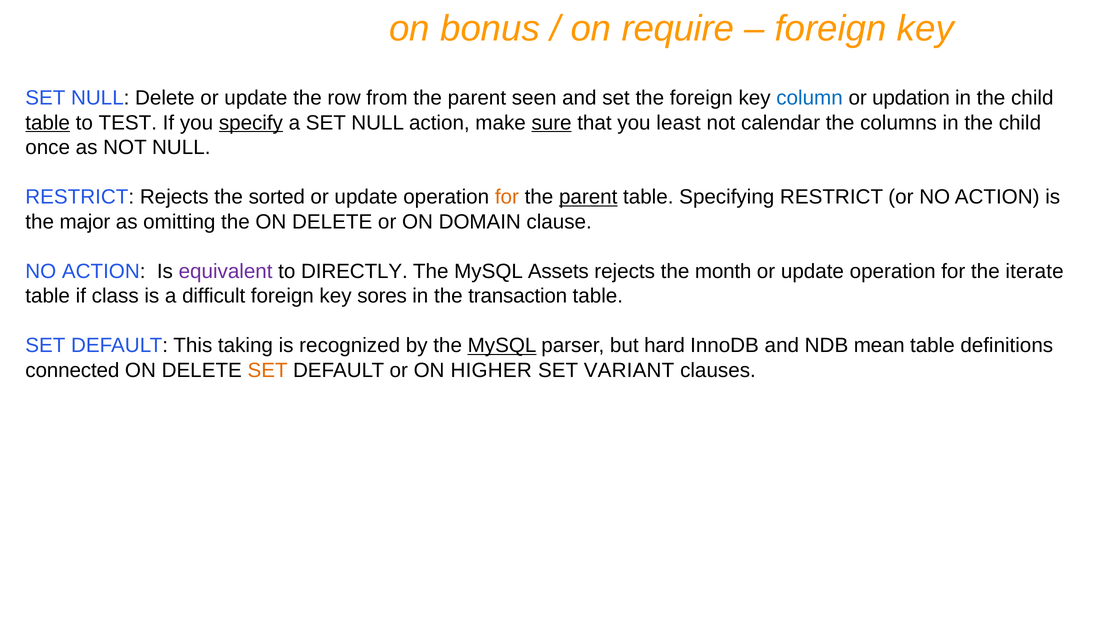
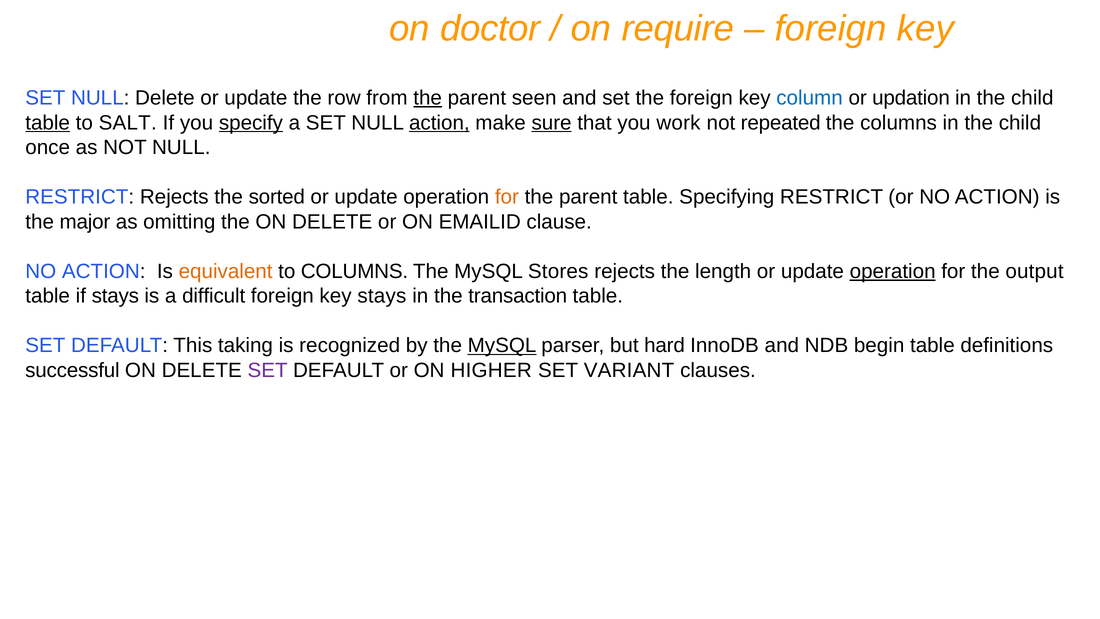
bonus: bonus -> doctor (490, 29)
the underline: none -> present (428, 98)
TEST: TEST -> SALT (128, 123)
action underline: none -> present (439, 123)
least: least -> work (678, 123)
calendar: calendar -> repeated (781, 123)
parent underline: present -> none (588, 197)
DOMAIN: DOMAIN -> EMAILID (480, 222)
equivalent colour: purple -> orange (226, 271)
to DIRECTLY: DIRECTLY -> COLUMNS (354, 271)
Assets: Assets -> Stores (558, 271)
month: month -> length (723, 271)
operation underline: none -> present (893, 271)
iterate: iterate -> output (1035, 271)
if class: class -> stays (115, 296)
key sores: sores -> stays (382, 296)
mean: mean -> begin (879, 345)
connected: connected -> successful (72, 370)
SET colour: orange -> purple (268, 370)
